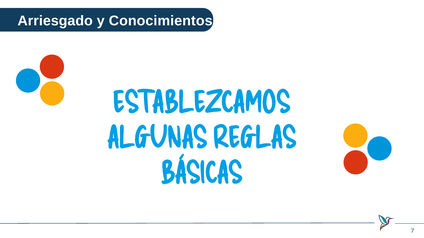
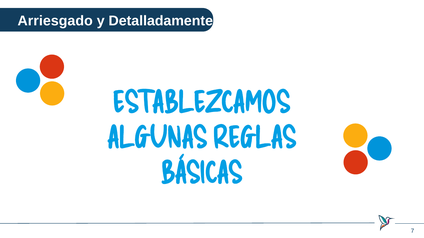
Conocimientos: Conocimientos -> Detalladamente (161, 21)
